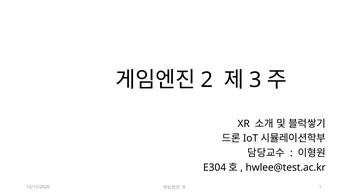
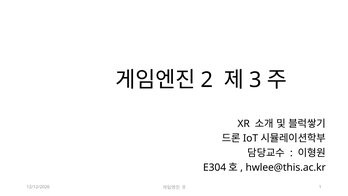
hwlee@test.ac.kr: hwlee@test.ac.kr -> hwlee@this.ac.kr (286, 167)
